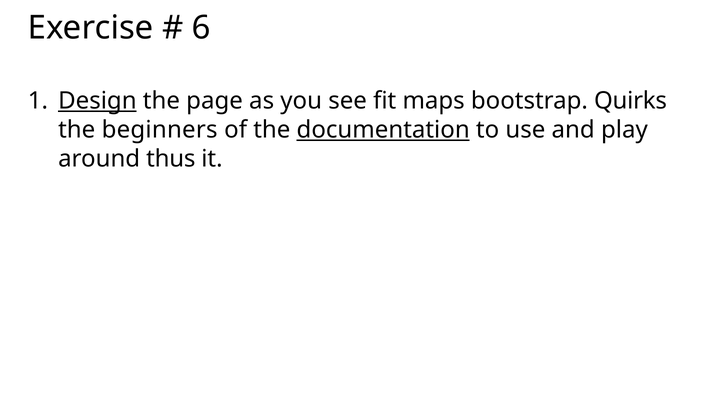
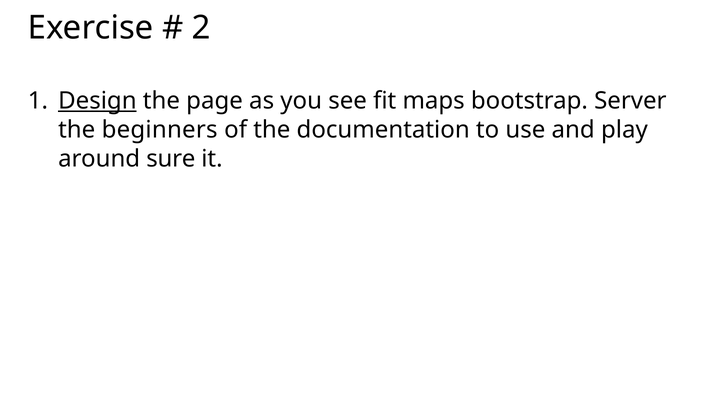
6: 6 -> 2 (201, 28)
Quirks: Quirks -> Server (630, 101)
documentation underline: present -> none (383, 130)
thus: thus -> sure (171, 159)
